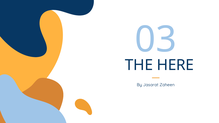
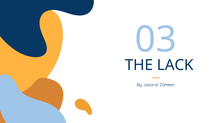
HERE: HERE -> LACK (175, 65)
